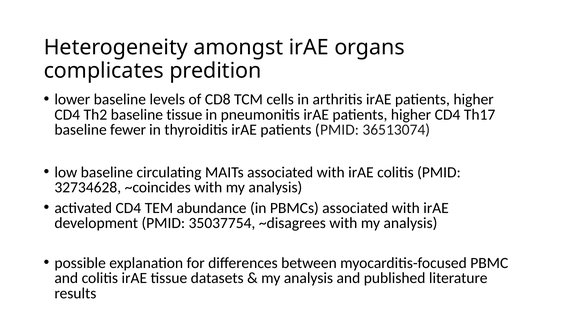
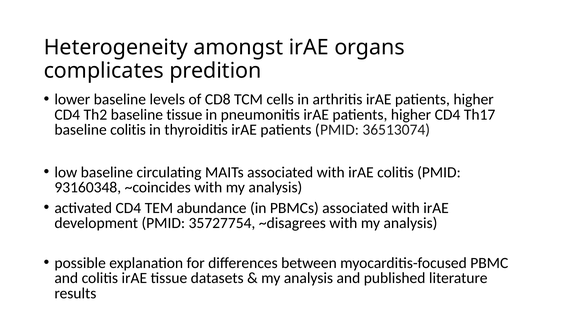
baseline fewer: fewer -> colitis (128, 129)
32734628: 32734628 -> 93160348 (88, 187)
35037754: 35037754 -> 35727754 (222, 223)
